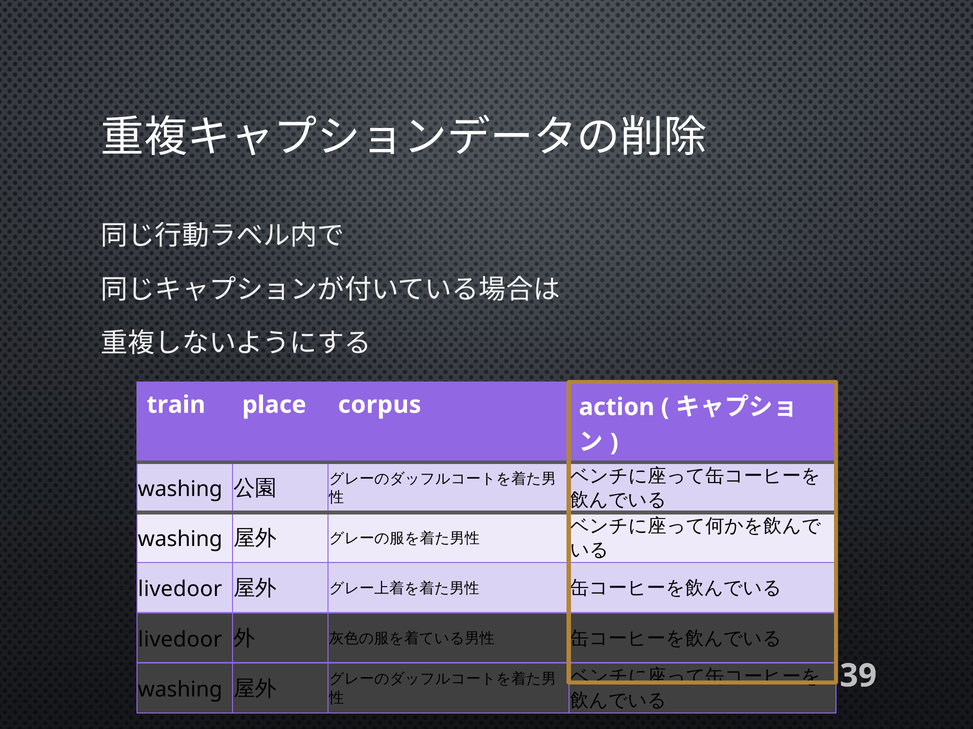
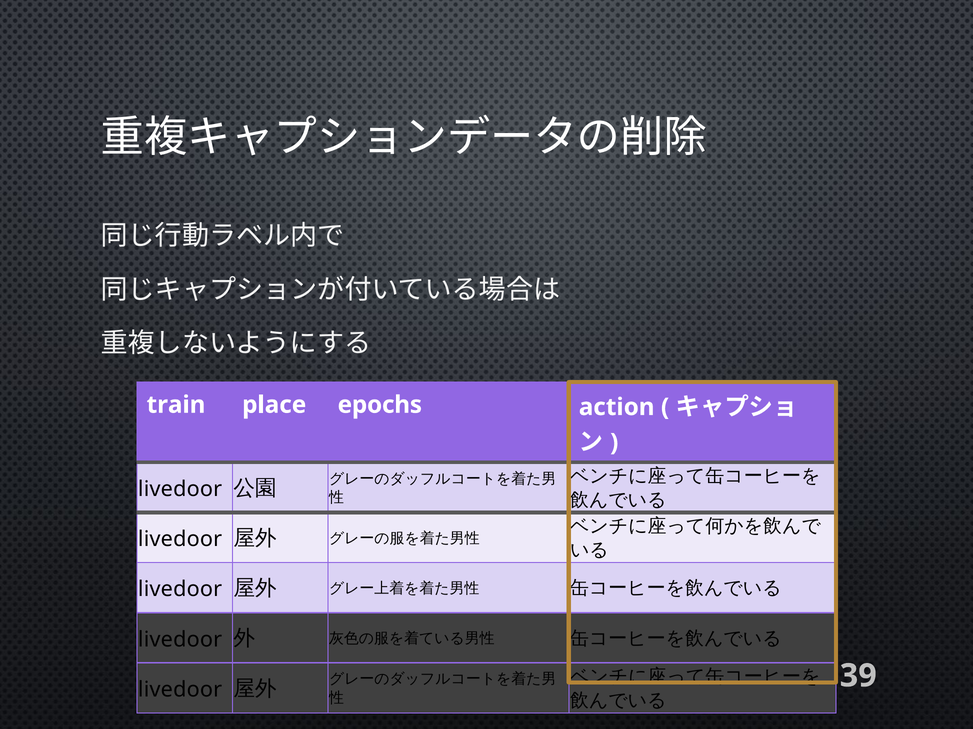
corpus: corpus -> epochs (380, 405)
washing: washing -> livedoor (180, 490)
washing: washing -> livedoor (180, 540)
washing: washing -> livedoor (180, 690)
